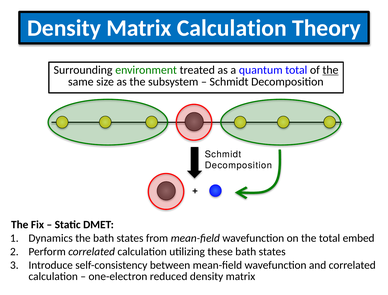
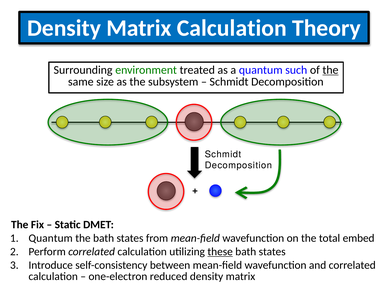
quantum total: total -> such (296, 70)
Dynamics: Dynamics -> Quantum (51, 239)
these underline: none -> present (220, 252)
